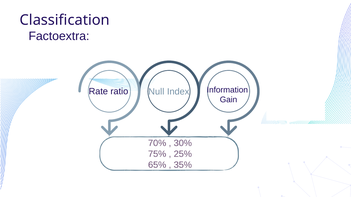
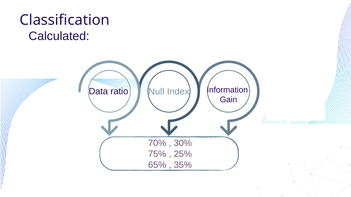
Factoextra: Factoextra -> Calculated (59, 36)
Rate: Rate -> Data (98, 92)
